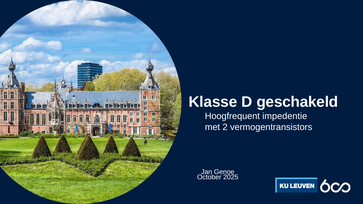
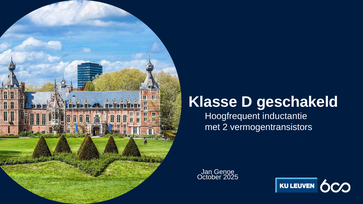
impedentie: impedentie -> inductantie (285, 116)
